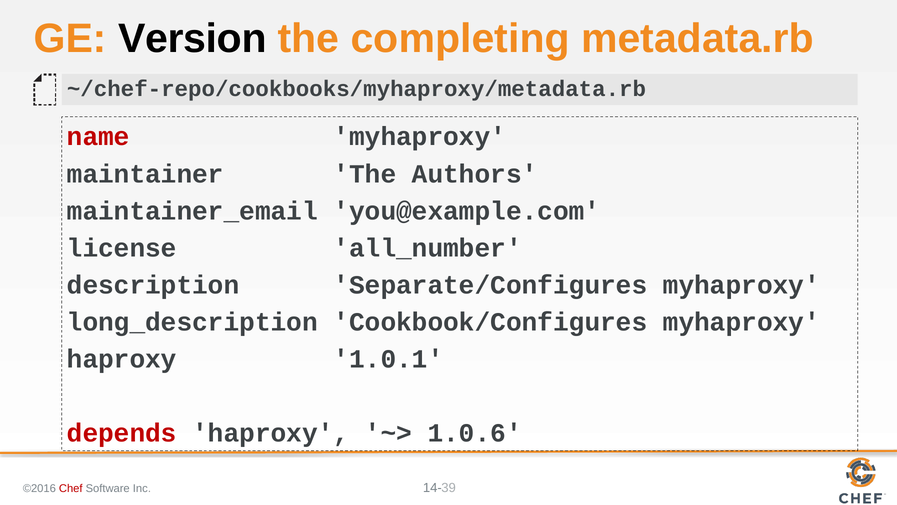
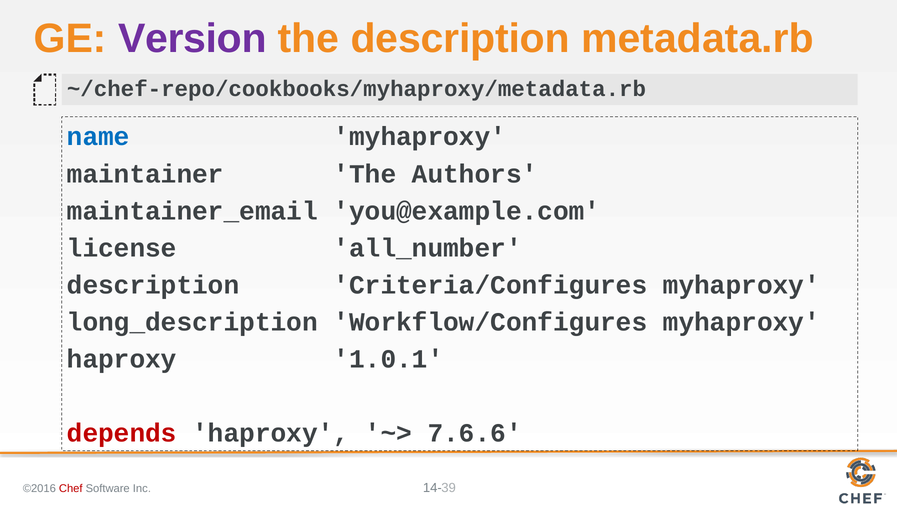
Version colour: black -> purple (192, 39)
the completing: completing -> description (460, 39)
name colour: red -> blue (98, 137)
Separate/Configures: Separate/Configures -> Criteria/Configures (490, 285)
Cookbook/Configures: Cookbook/Configures -> Workflow/Configures (490, 322)
1.0.6: 1.0.6 -> 7.6.6 (475, 433)
